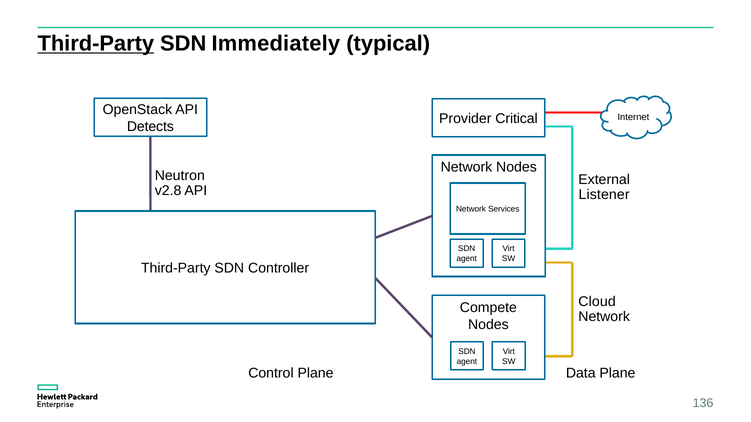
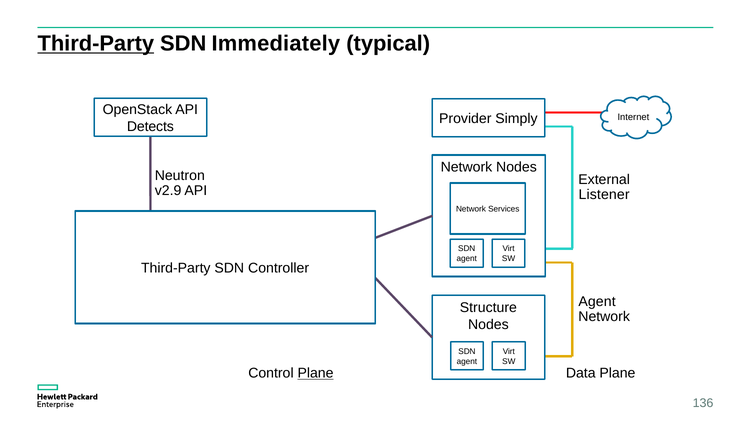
Critical: Critical -> Simply (516, 119)
v2.8: v2.8 -> v2.9 (168, 191)
Cloud: Cloud -> Agent (597, 302)
Compete: Compete -> Structure (488, 308)
Plane underline: none -> present (316, 374)
